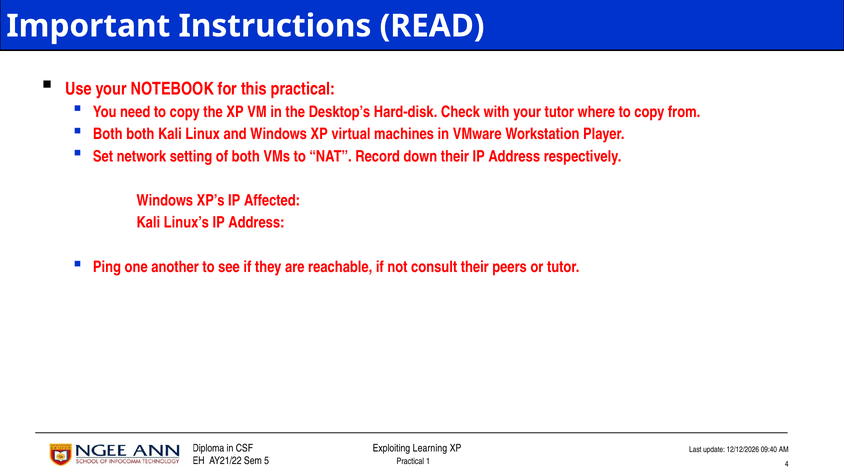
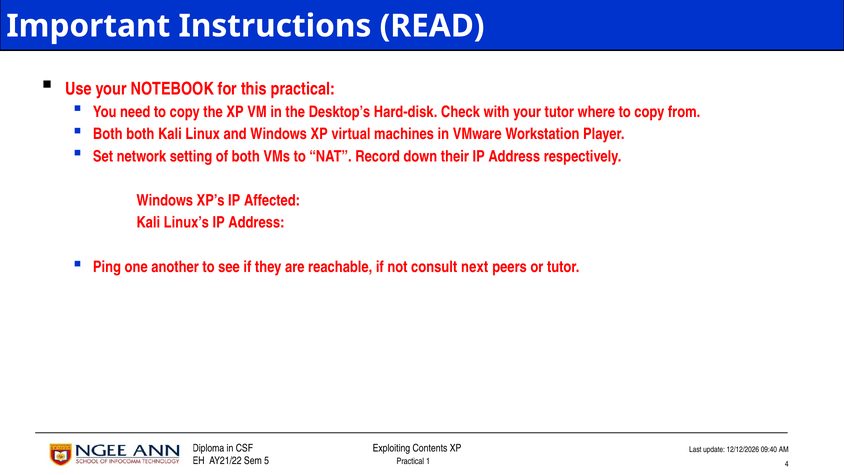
consult their: their -> next (475, 267)
Learning: Learning -> Contents (430, 448)
